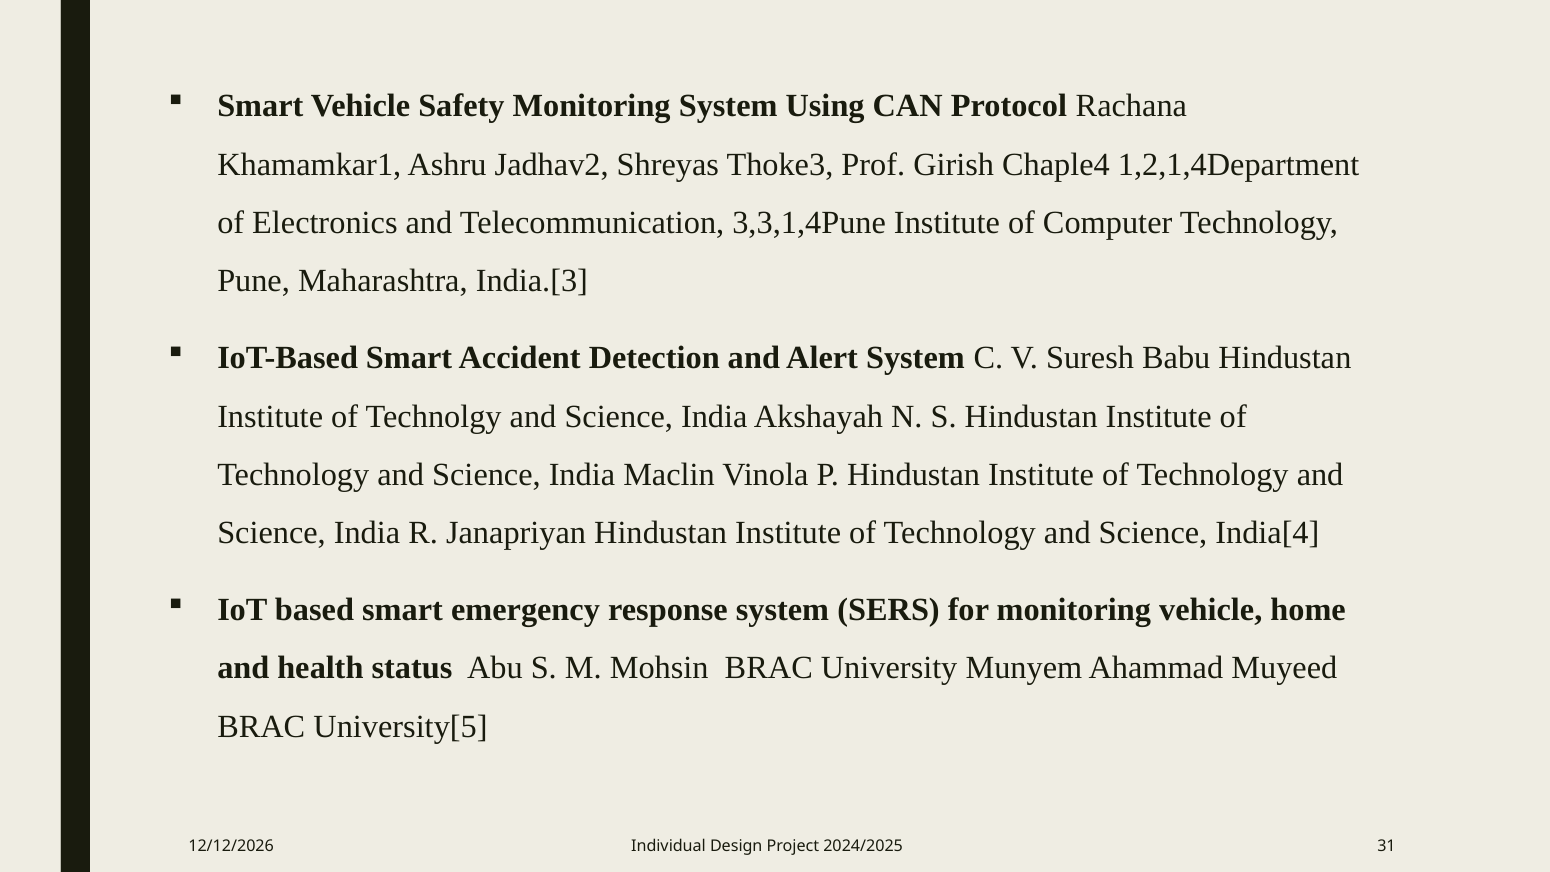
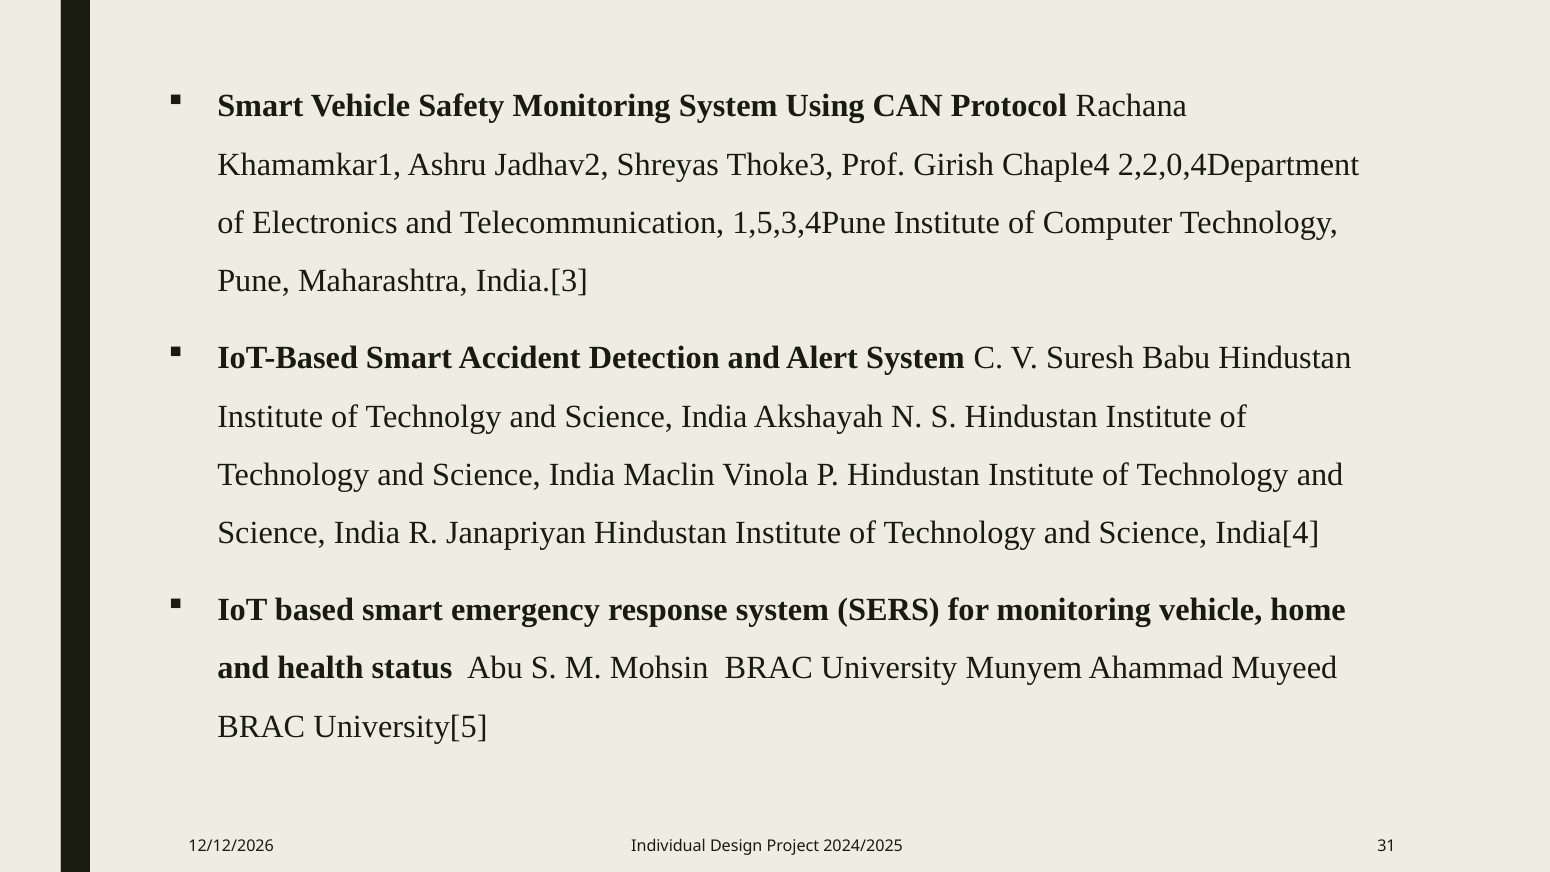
1,2,1,4Department: 1,2,1,4Department -> 2,2,0,4Department (1239, 164)
3,3,1,4Pune: 3,3,1,4Pune -> 1,5,3,4Pune (809, 223)
